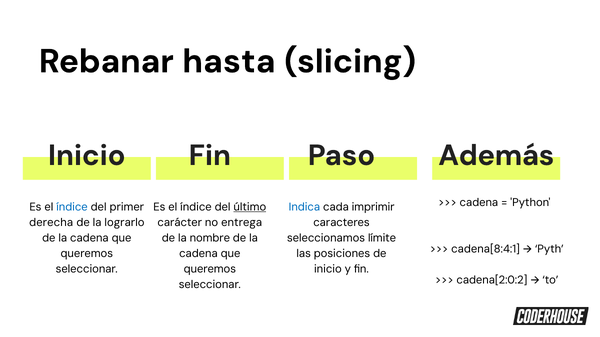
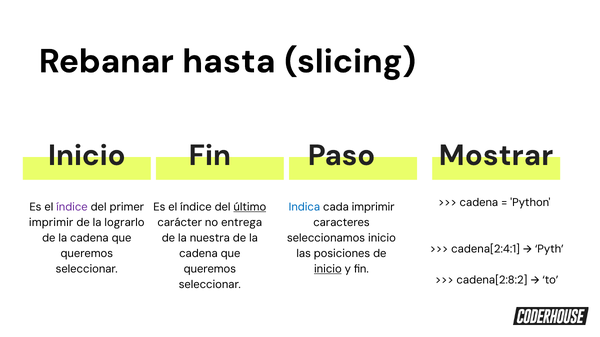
Además: Además -> Mostrar (496, 156)
índice colour: blue -> purple (72, 207)
derecha: derecha -> imprimir (51, 223)
nombre: nombre -> nuestra (210, 238)
seleccionamos límite: límite -> inicio (382, 238)
cadena[8:4:1: cadena[8:4:1 -> cadena[2:4:1 (486, 249)
inicio underline: none -> present (328, 269)
cadena[2:0:2: cadena[2:0:2 -> cadena[2:8:2 (492, 280)
